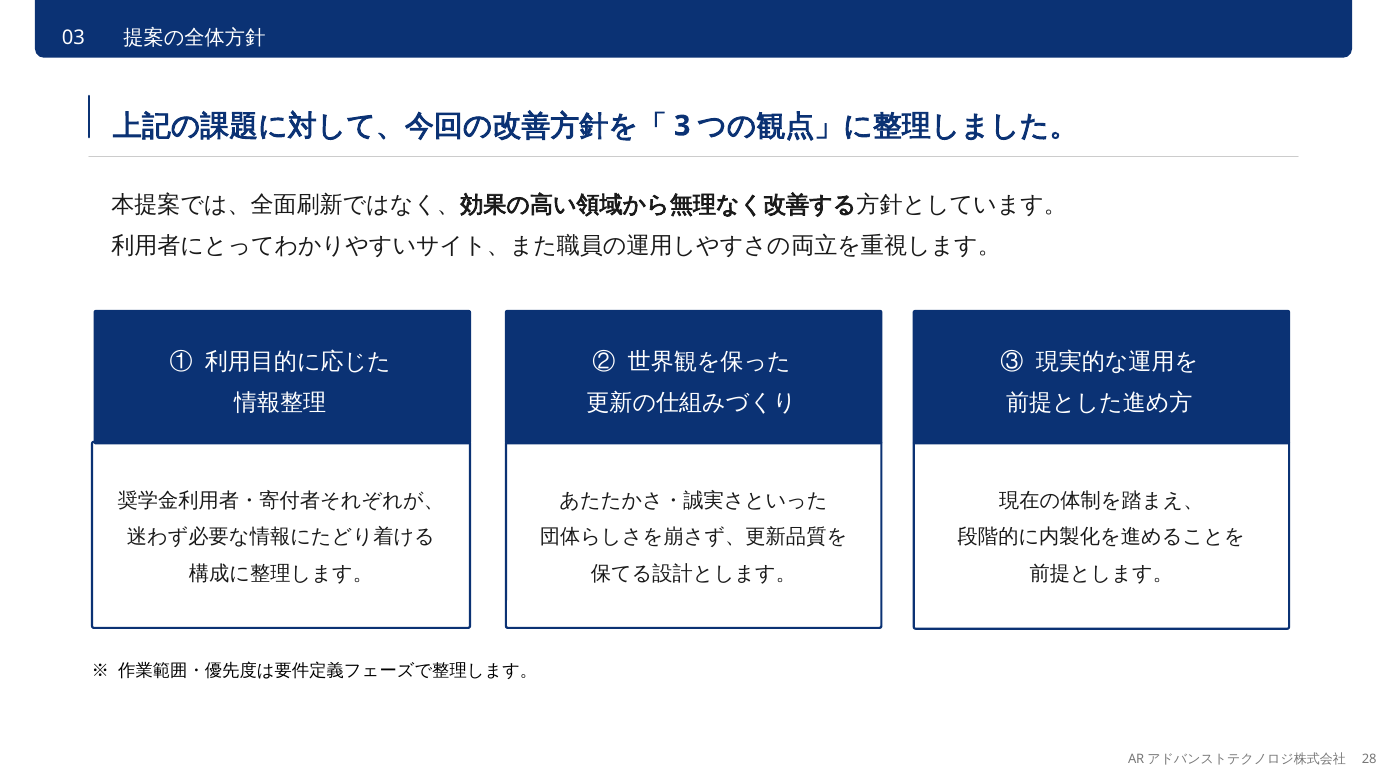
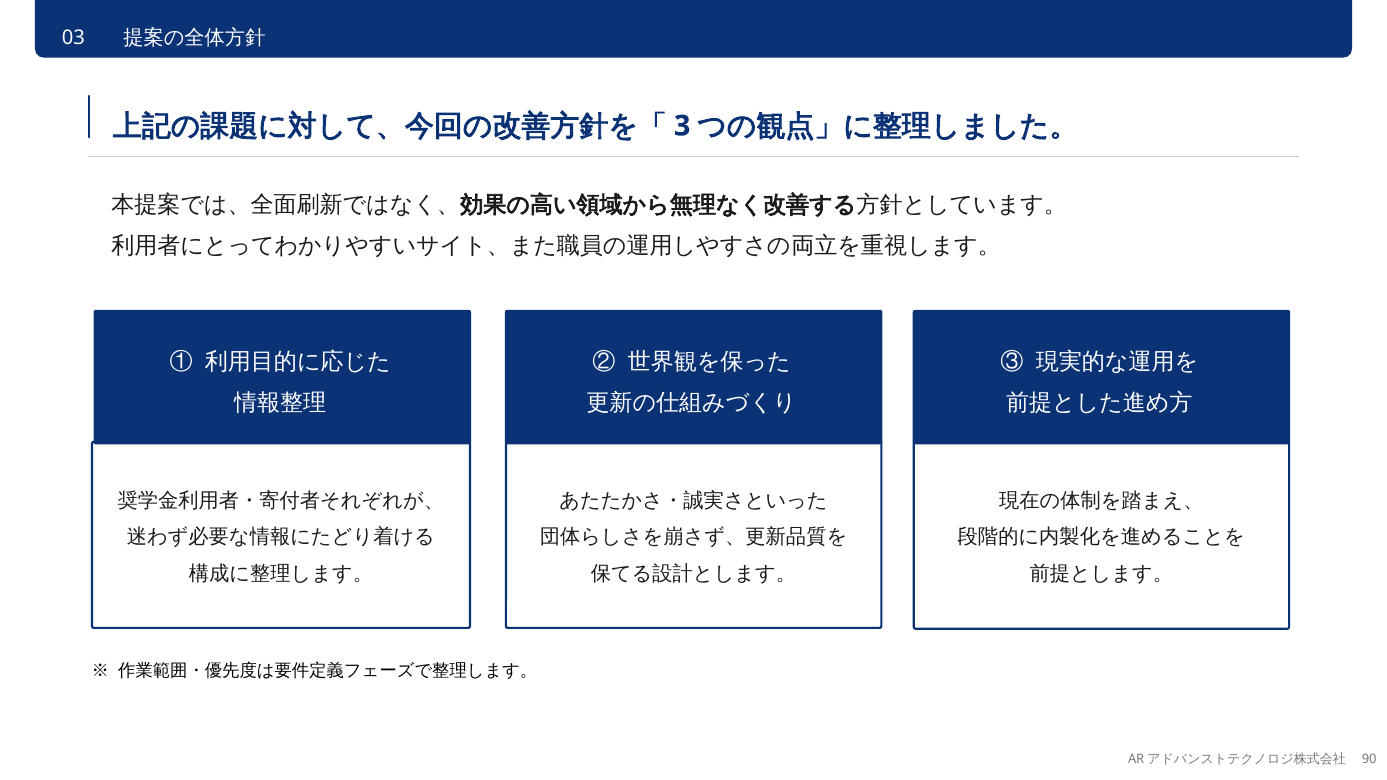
28: 28 -> 90 (1369, 759)
